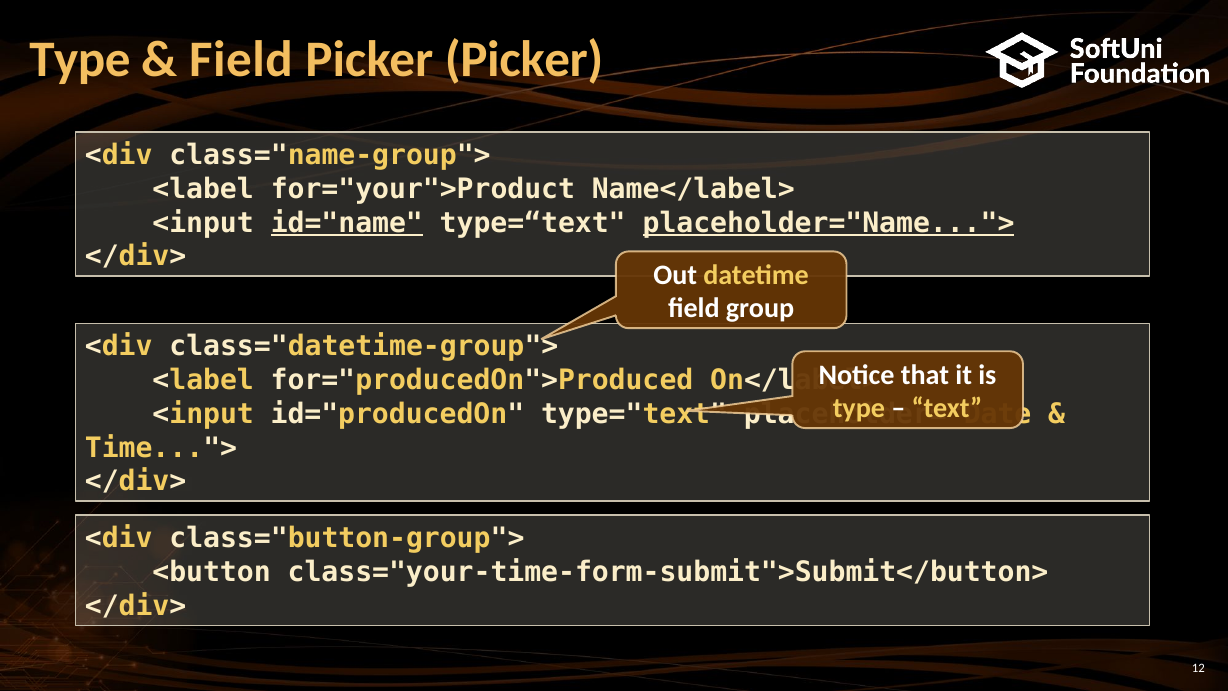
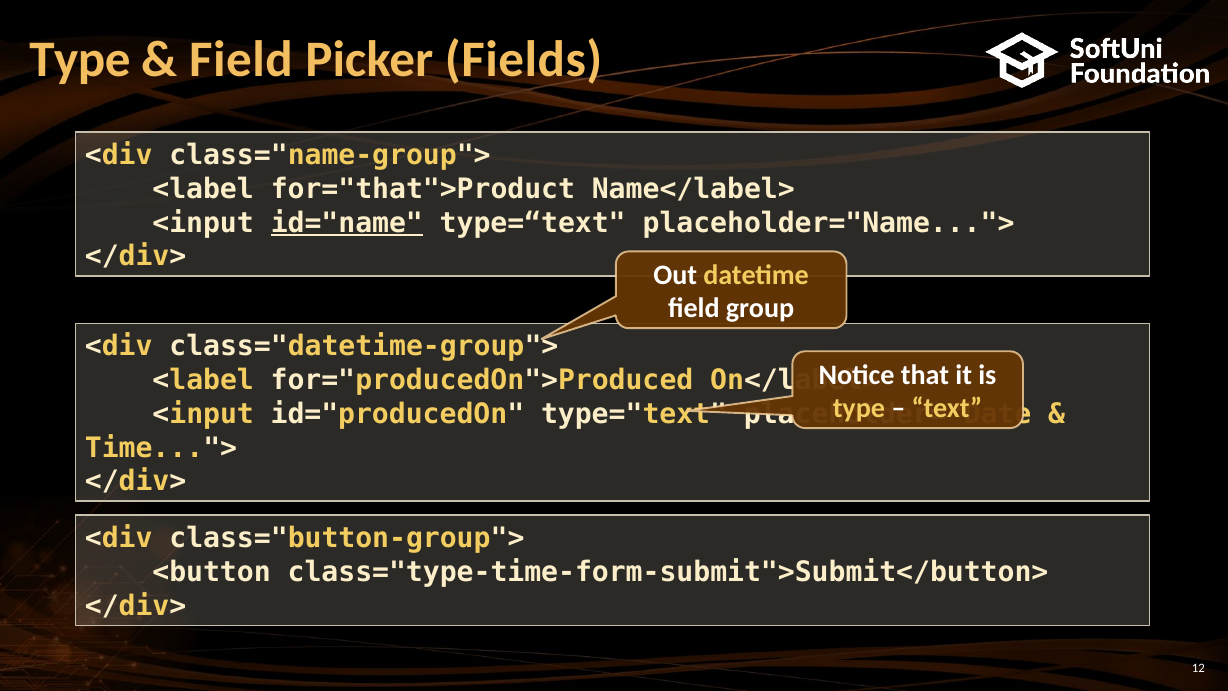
Picker Picker: Picker -> Fields (524, 60)
for="your">Product: for="your">Product -> for="that">Product (423, 189)
placeholder="Name..."> underline: present -> none (829, 223)
class="your-time-form-submit">Submit</button>: class="your-time-form-submit">Submit</button> -> class="type-time-form-submit">Submit</button> (668, 572)
